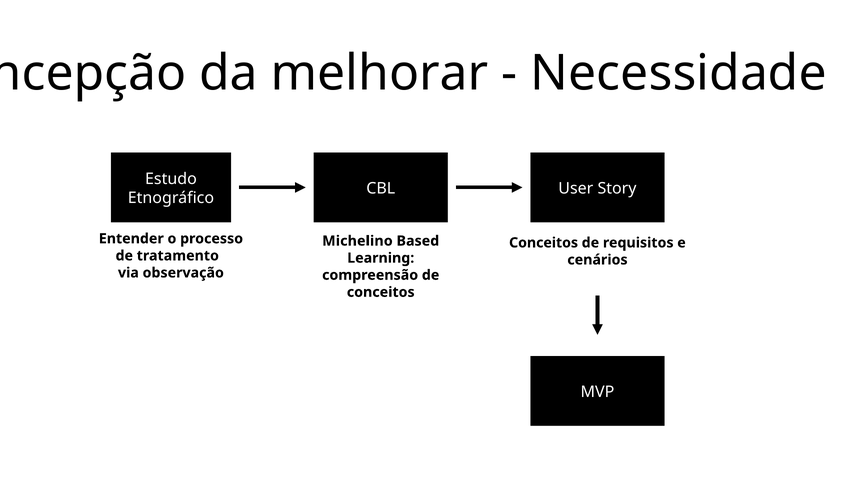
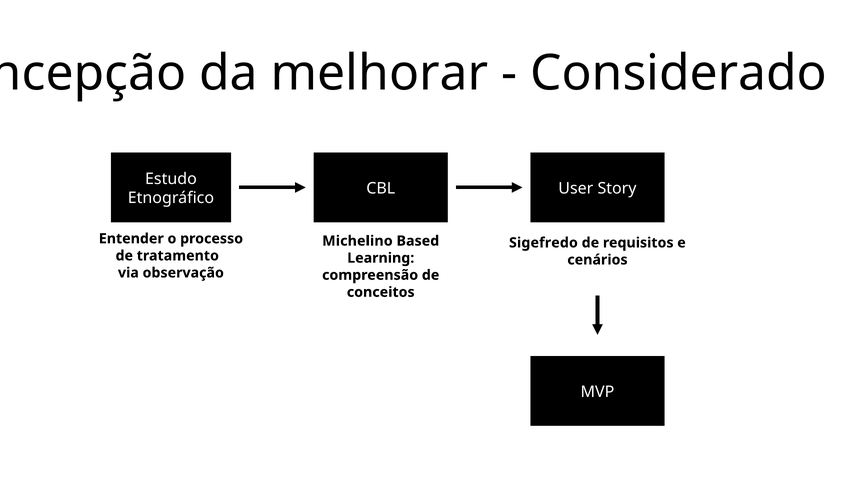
Necessidade: Necessidade -> Considerado (679, 74)
Conceitos: Conceitos -> Sigefredo (543, 243)
